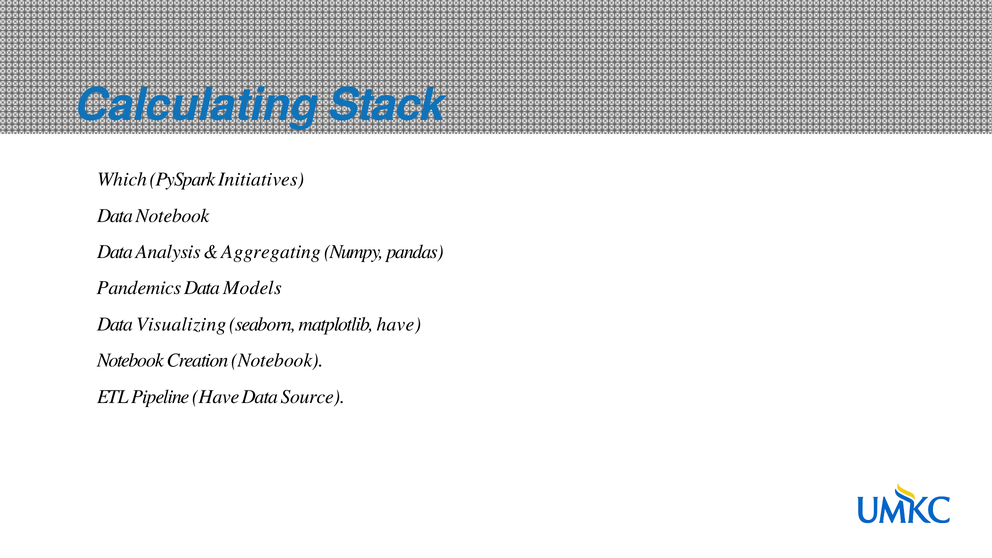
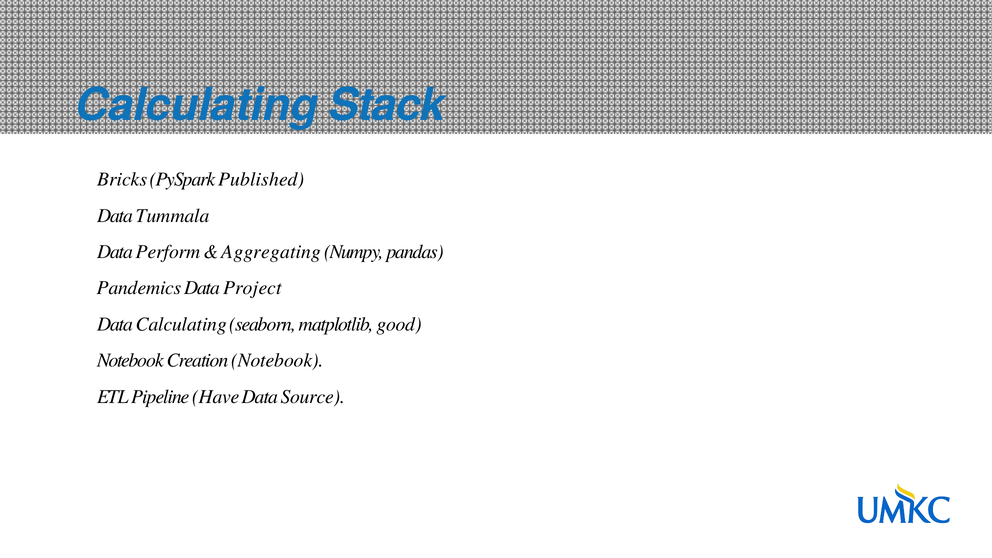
Which: Which -> Bricks (122, 179)
Initiatives: Initiatives -> Published (261, 179)
Data Notebook: Notebook -> Tummala (173, 216)
Analysis: Analysis -> Perform (168, 252)
Models: Models -> Project (252, 288)
Data Visualizing: Visualizing -> Calculating (181, 324)
matplotlib have: have -> good (399, 324)
